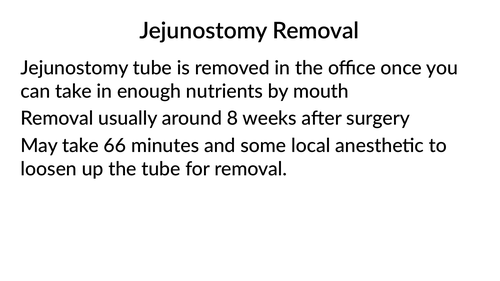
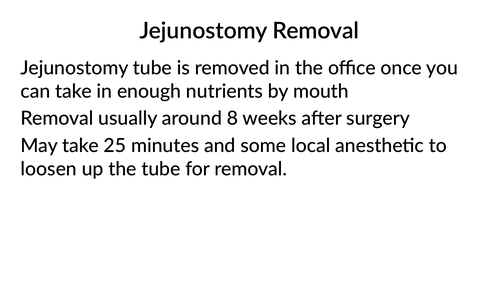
66: 66 -> 25 (115, 146)
